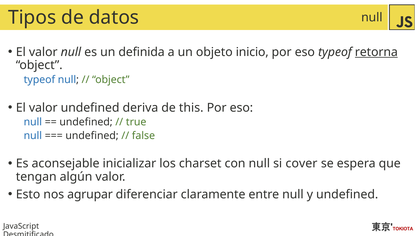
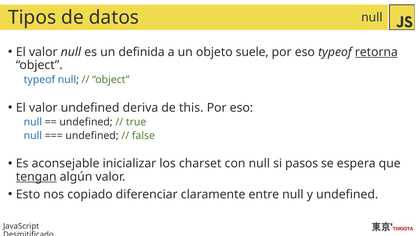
inicio: inicio -> suele (252, 52)
cover: cover -> pasos (302, 163)
tengan underline: none -> present (36, 177)
agrupar: agrupar -> copiado (90, 194)
